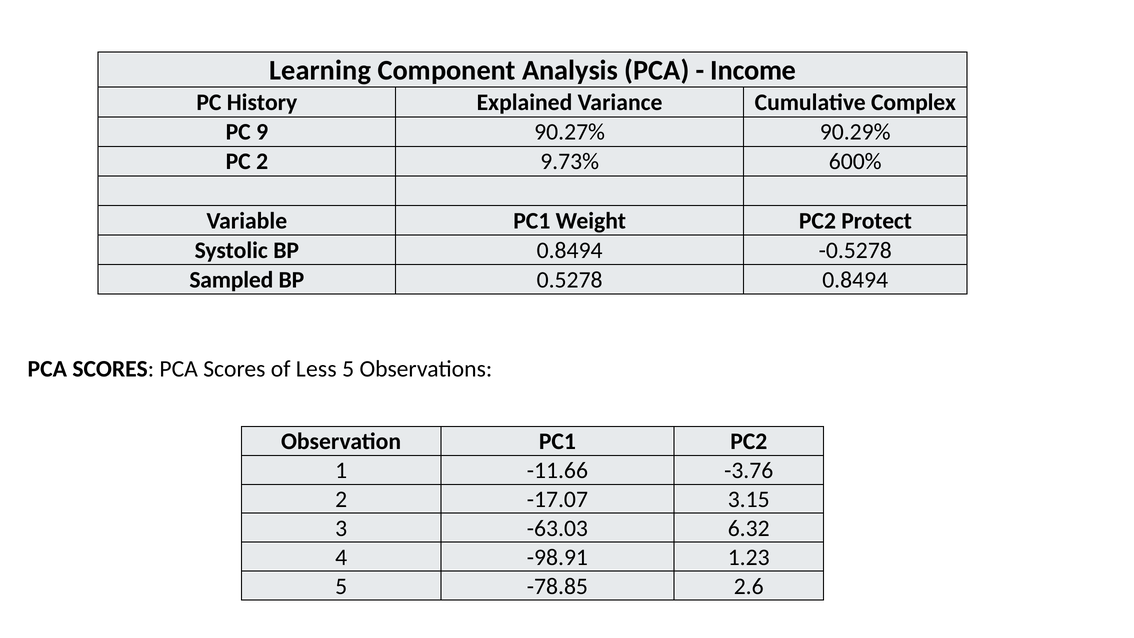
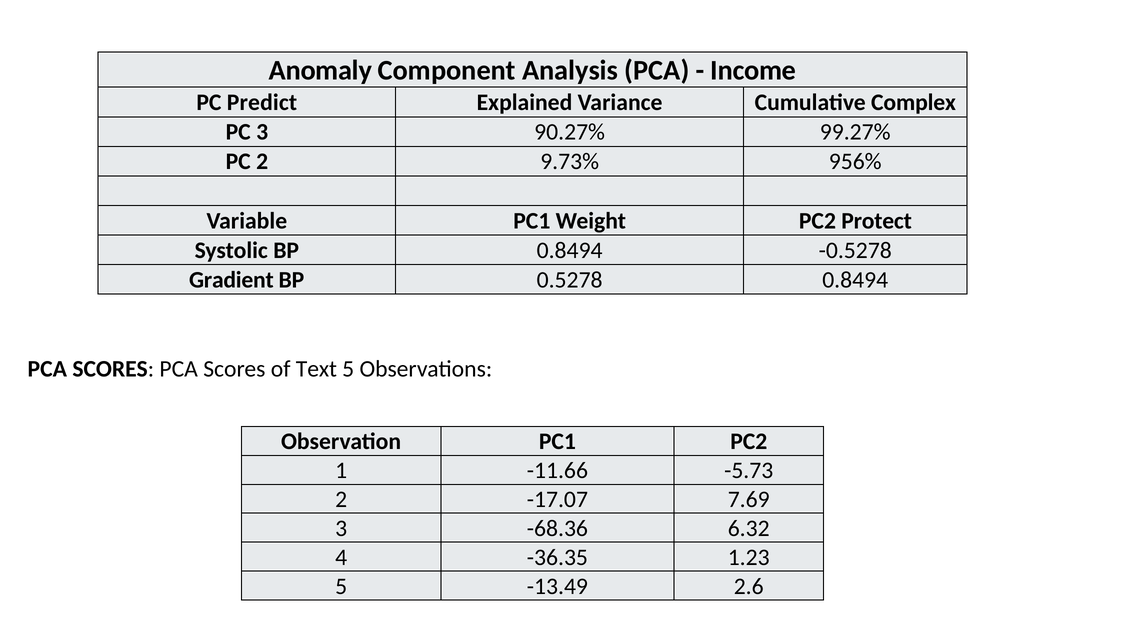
Learning: Learning -> Anomaly (320, 70)
History: History -> Predict (262, 103)
PC 9: 9 -> 3 (262, 132)
90.29%: 90.29% -> 99.27% (855, 132)
600%: 600% -> 956% (855, 162)
Sampled: Sampled -> Gradient (231, 280)
Less: Less -> Text (316, 369)
-3.76: -3.76 -> -5.73 (749, 470)
3.15: 3.15 -> 7.69 (749, 499)
-63.03: -63.03 -> -68.36 (557, 528)
-98.91: -98.91 -> -36.35 (557, 557)
-78.85: -78.85 -> -13.49 (557, 586)
